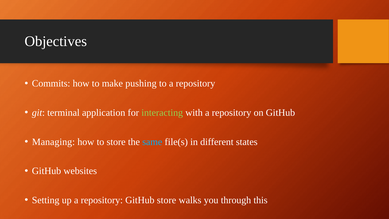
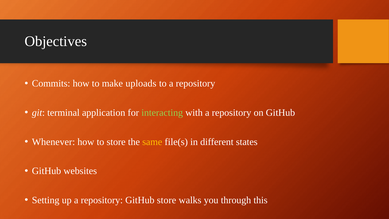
pushing: pushing -> uploads (141, 83)
Managing: Managing -> Whenever (53, 142)
same colour: light blue -> yellow (152, 142)
